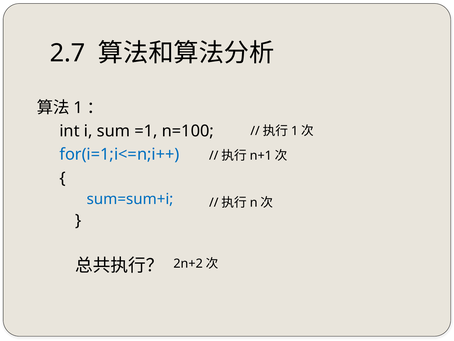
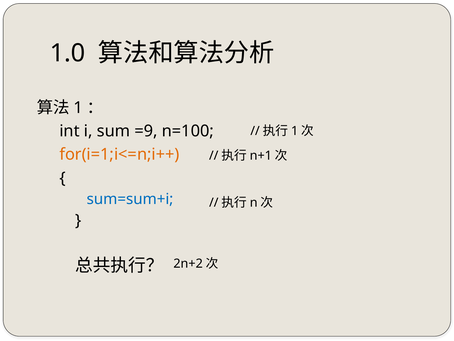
2.7: 2.7 -> 1.0 (68, 53)
=1: =1 -> =9 (146, 131)
for(i=1;i<=n;i++ colour: blue -> orange (119, 154)
